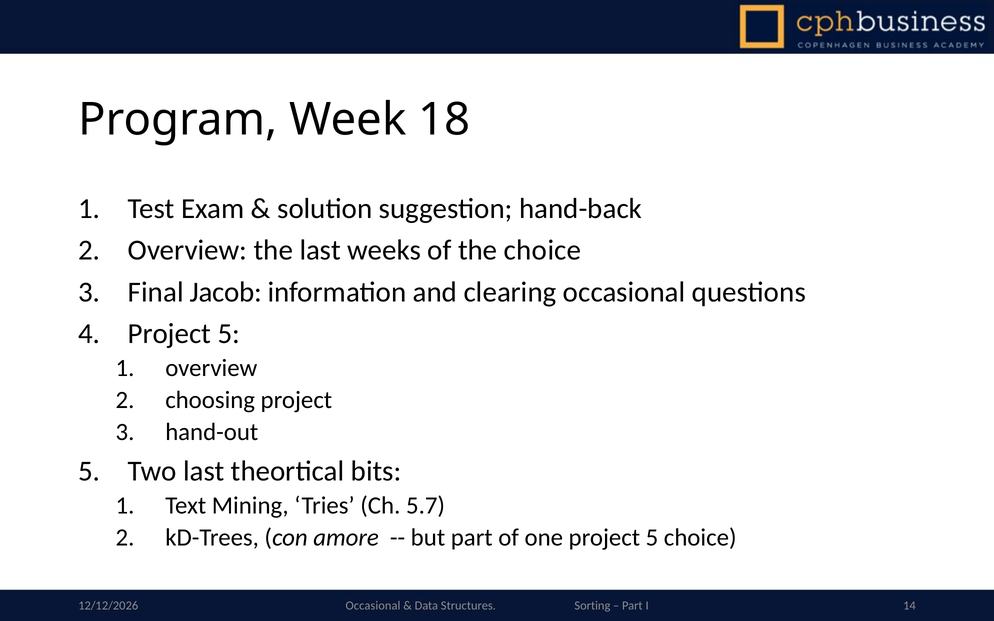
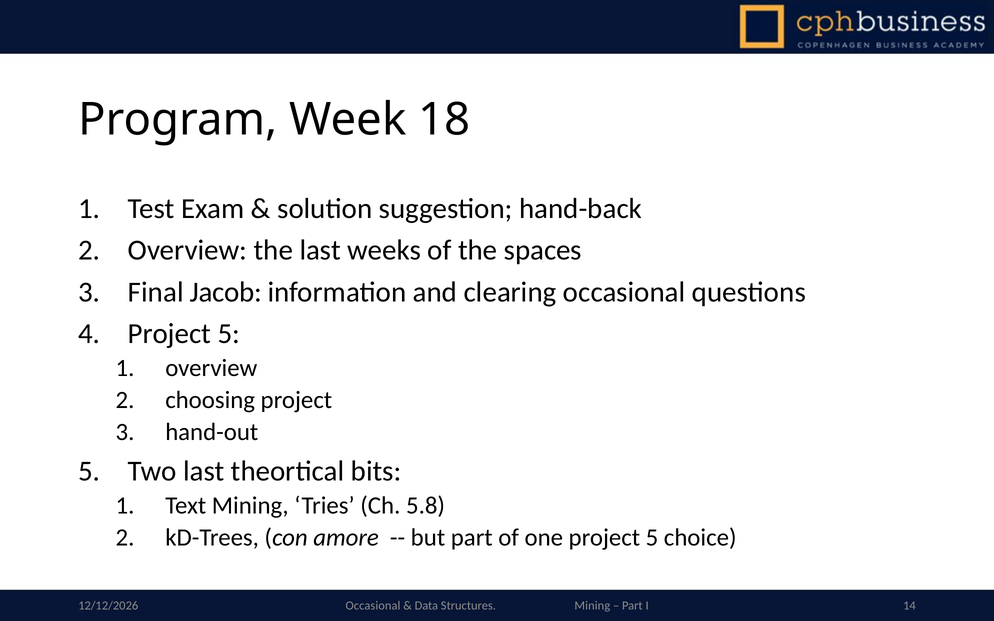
the choice: choice -> spaces (543, 250)
5.7: 5.7 -> 5.8 (426, 506)
Structures Sorting: Sorting -> Mining (592, 606)
